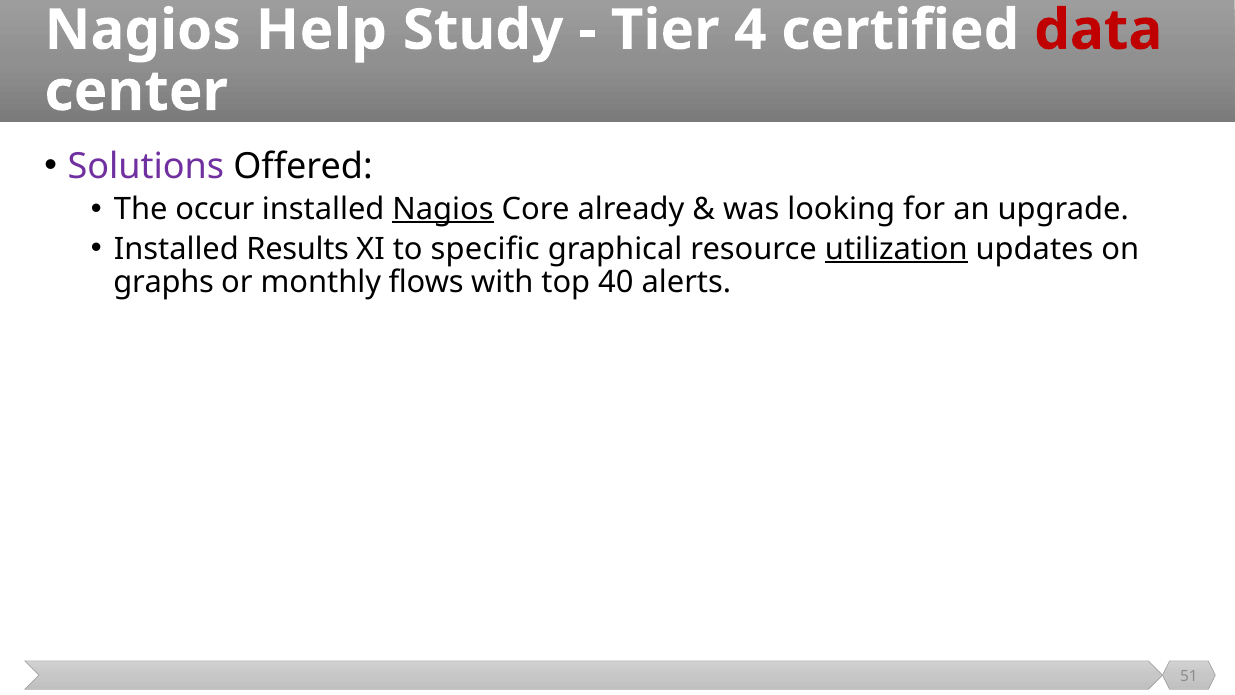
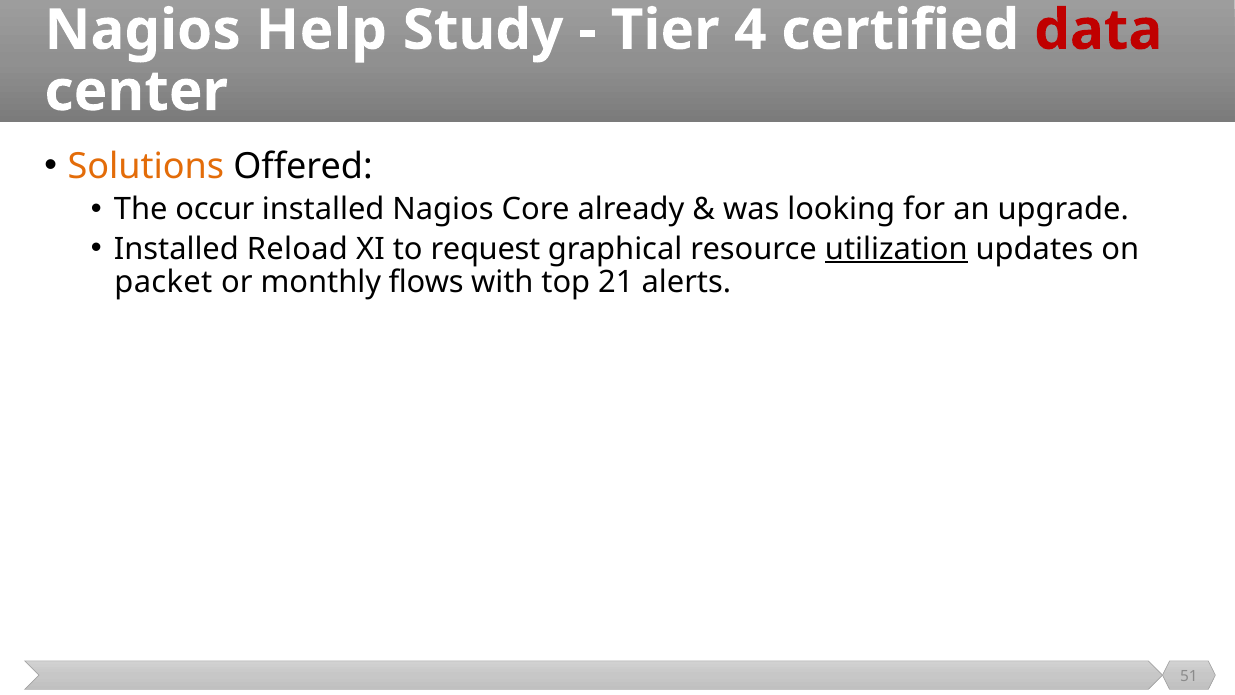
Solutions colour: purple -> orange (146, 166)
Nagios underline: present -> none (443, 209)
Results: Results -> Reload (297, 249)
specific: specific -> request (485, 249)
graphs: graphs -> packet (163, 282)
40: 40 -> 21 (616, 282)
